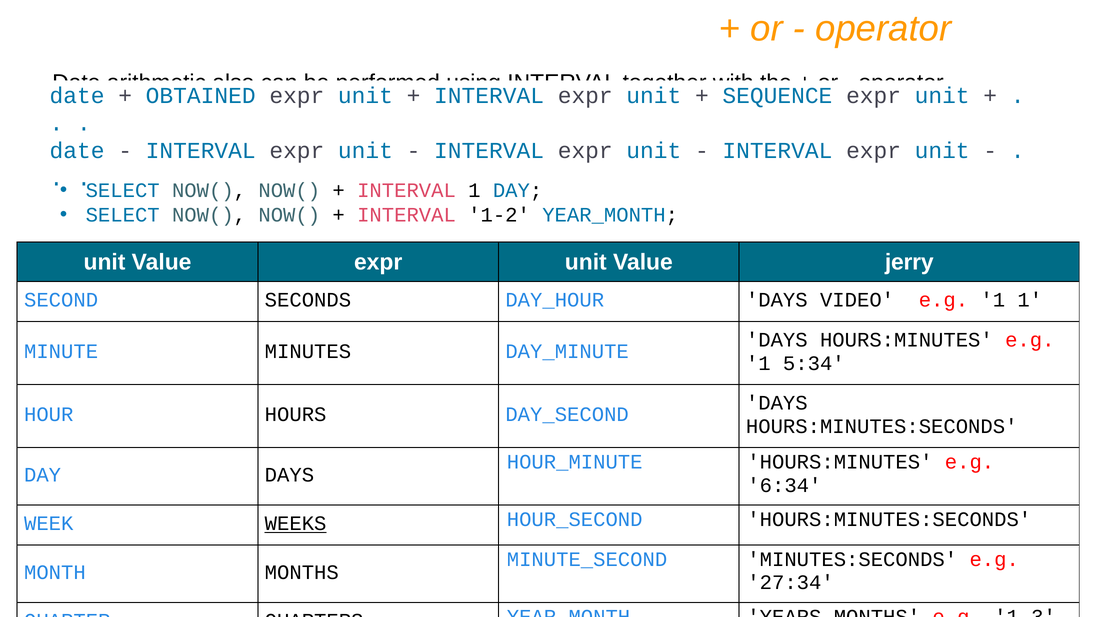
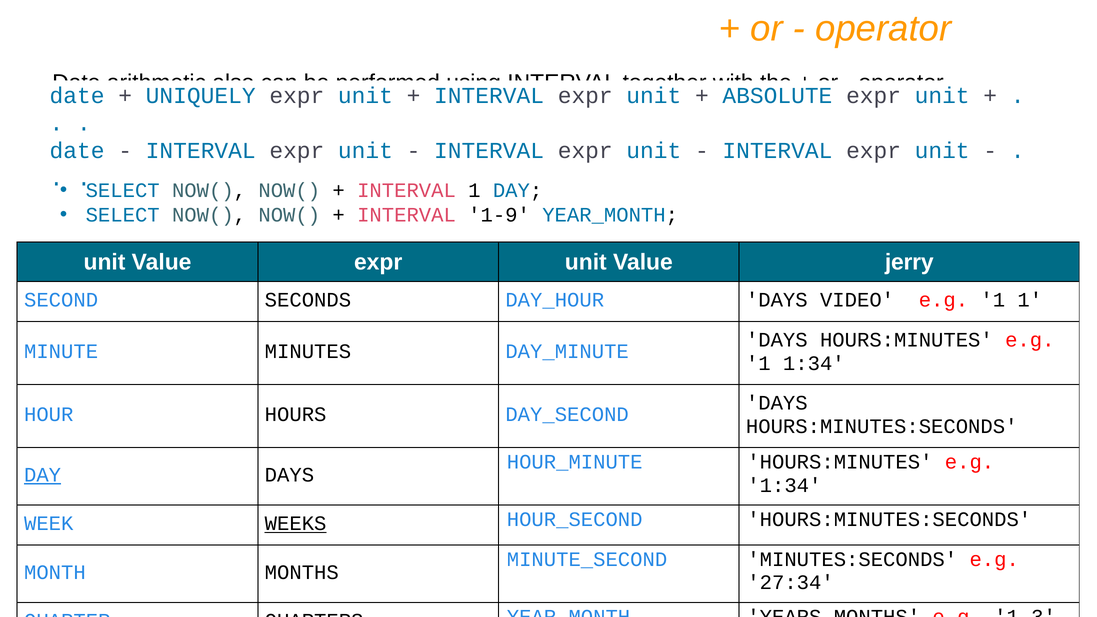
OBTAINED: OBTAINED -> UNIQUELY (201, 96)
SEQUENCE: SEQUENCE -> ABSOLUTE (777, 96)
1-2: 1-2 -> 1-9 (499, 215)
1 5:34: 5:34 -> 1:34 (814, 363)
DAY underline: none -> present (43, 475)
6:34: 6:34 -> 1:34 (784, 485)
